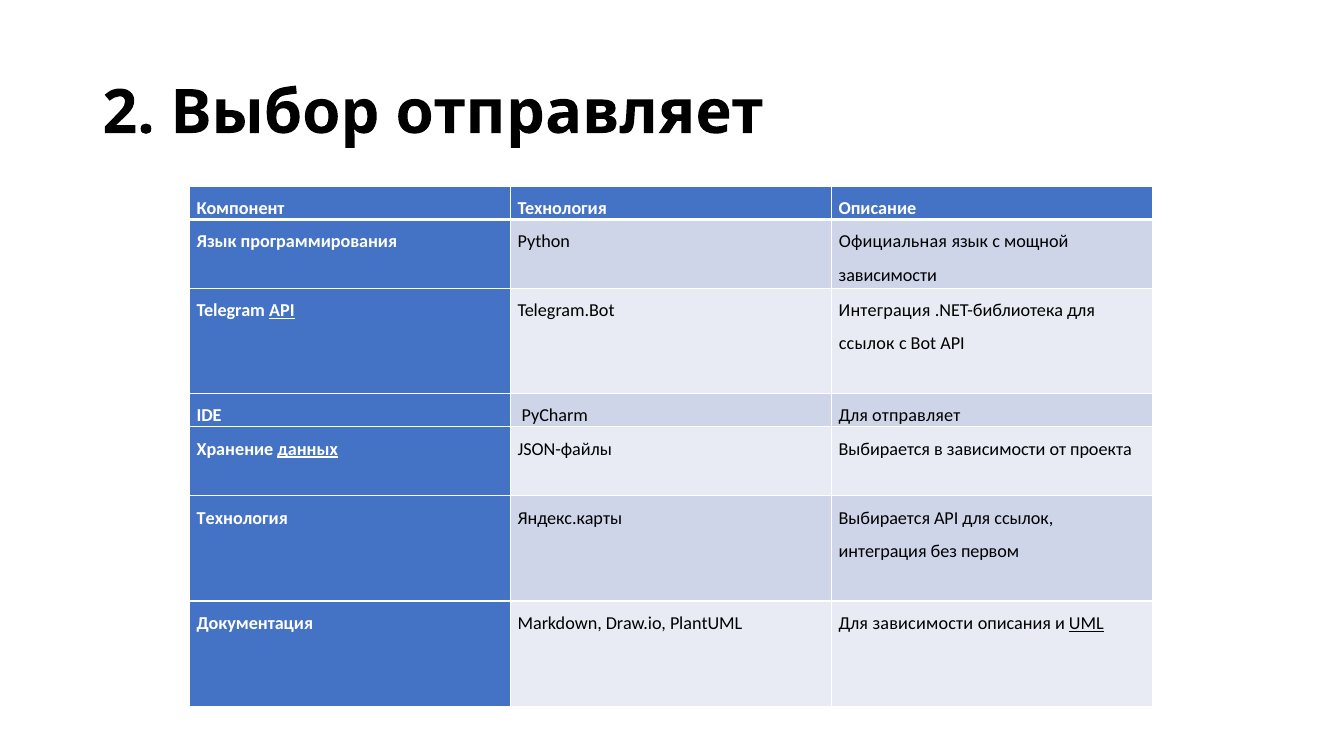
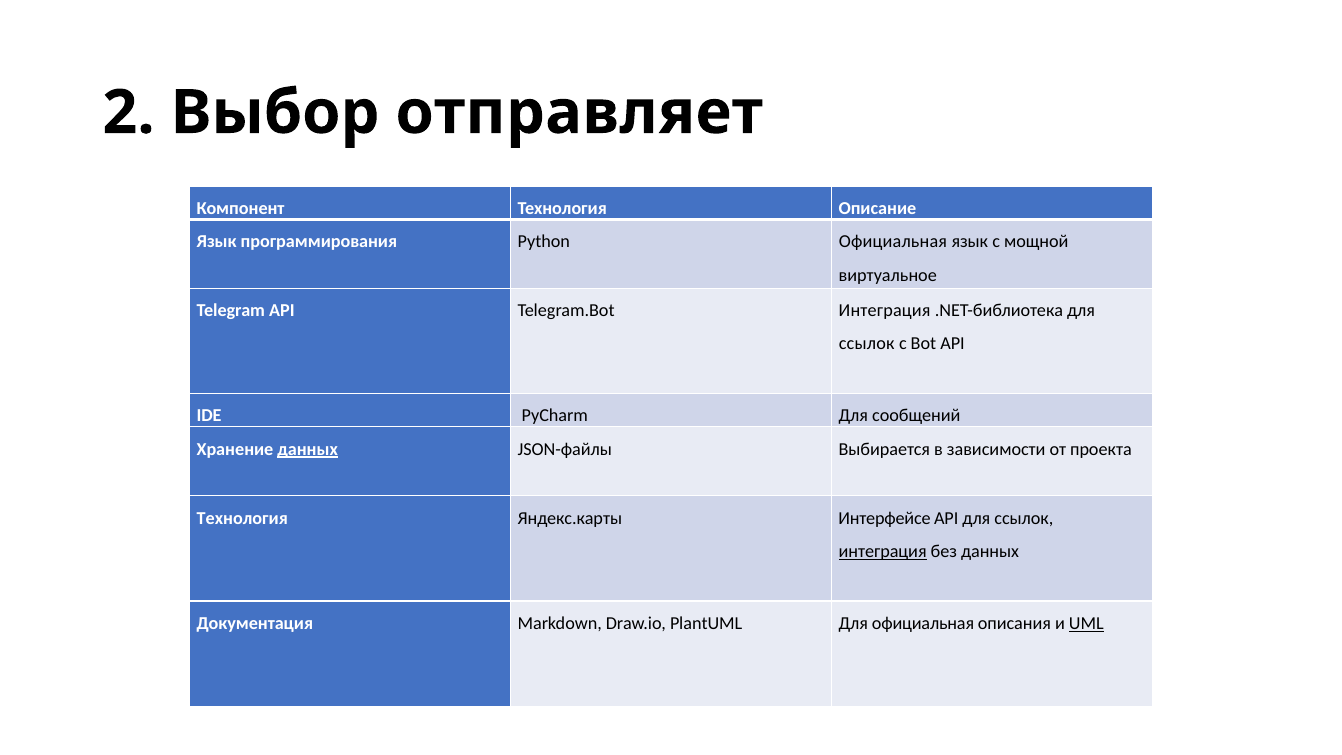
зависимости: зависимости -> виртуальное (888, 275)
API underline: present -> none (282, 311)
Для отправляет: отправляет -> сообщений (916, 416)
Яндекс.карты Выбирается: Выбирается -> Интерфейсе (884, 518)
интеграция underline: none -> present (883, 551)
без первом: первом -> данных (990, 551)
Для зависимости: зависимости -> официальная (923, 623)
